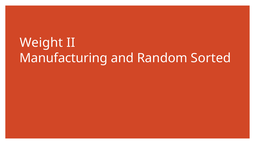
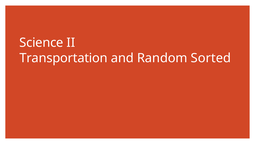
Weight: Weight -> Science (41, 43)
Manufacturing: Manufacturing -> Transportation (64, 58)
